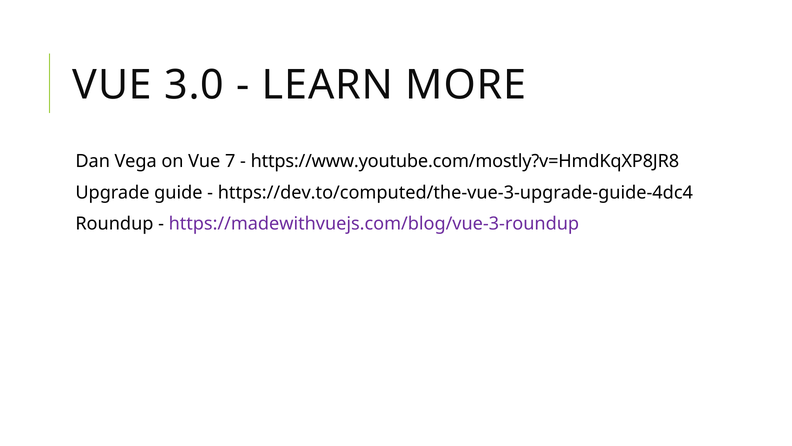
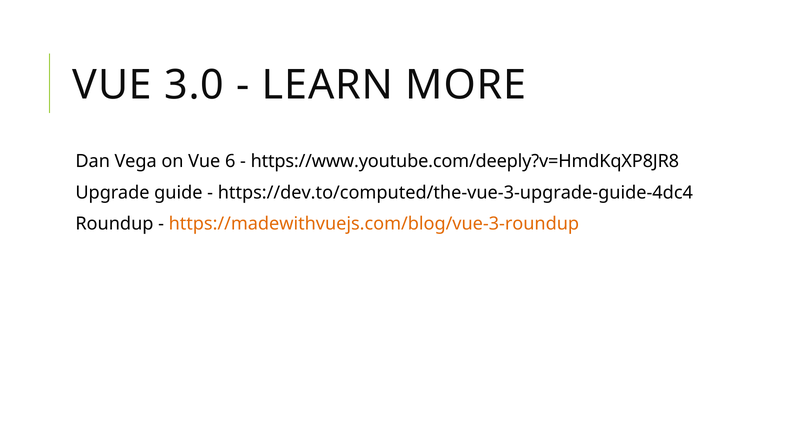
7: 7 -> 6 (230, 161)
https://www.youtube.com/mostly?v=HmdKqXP8JR8: https://www.youtube.com/mostly?v=HmdKqXP8JR8 -> https://www.youtube.com/deeply?v=HmdKqXP8JR8 (465, 161)
https://madewithvuejs.com/blog/vue-3-roundup colour: purple -> orange (374, 223)
